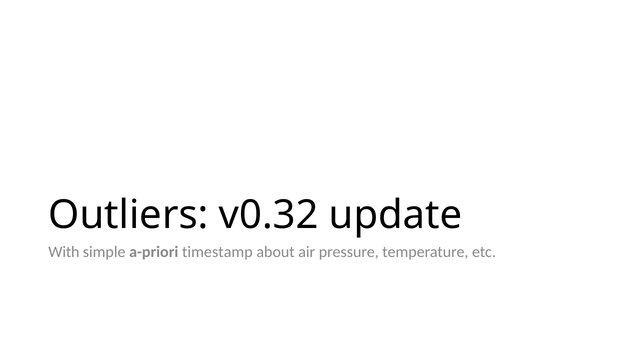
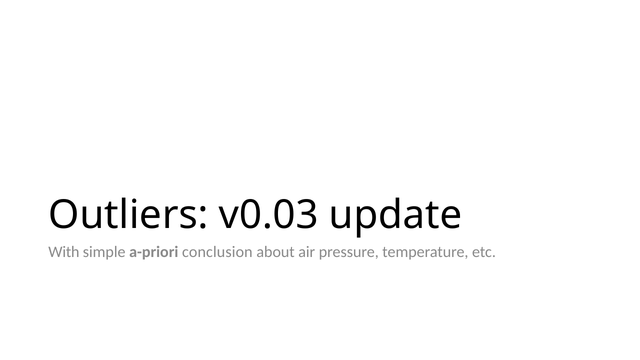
v0.32: v0.32 -> v0.03 (269, 215)
timestamp: timestamp -> conclusion (217, 252)
